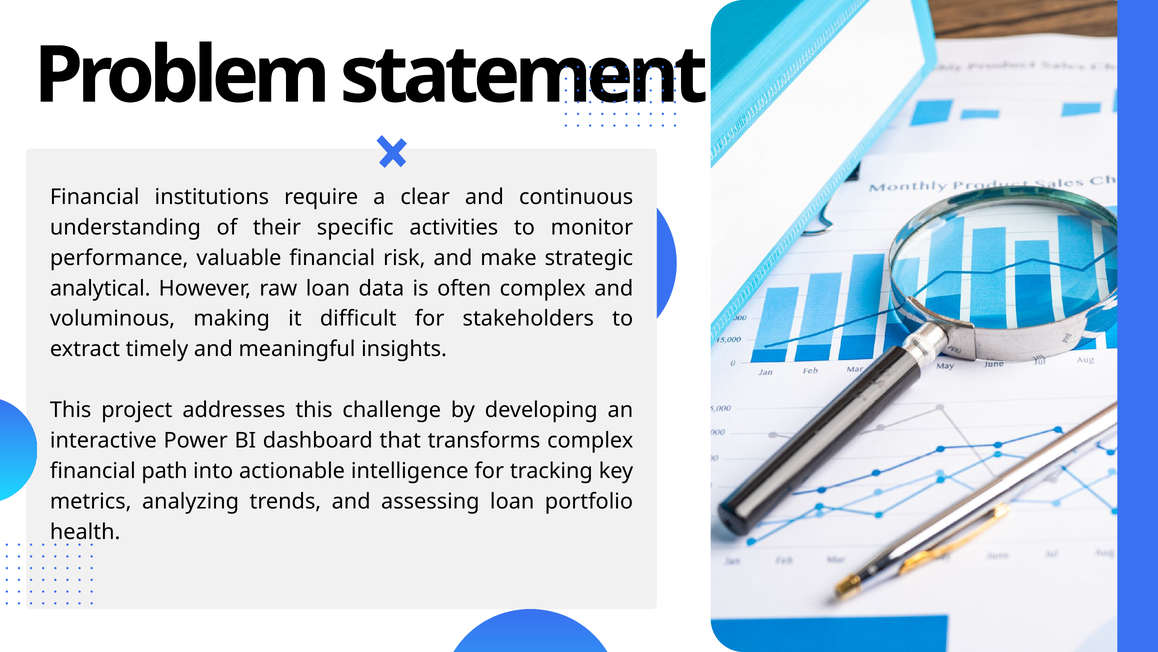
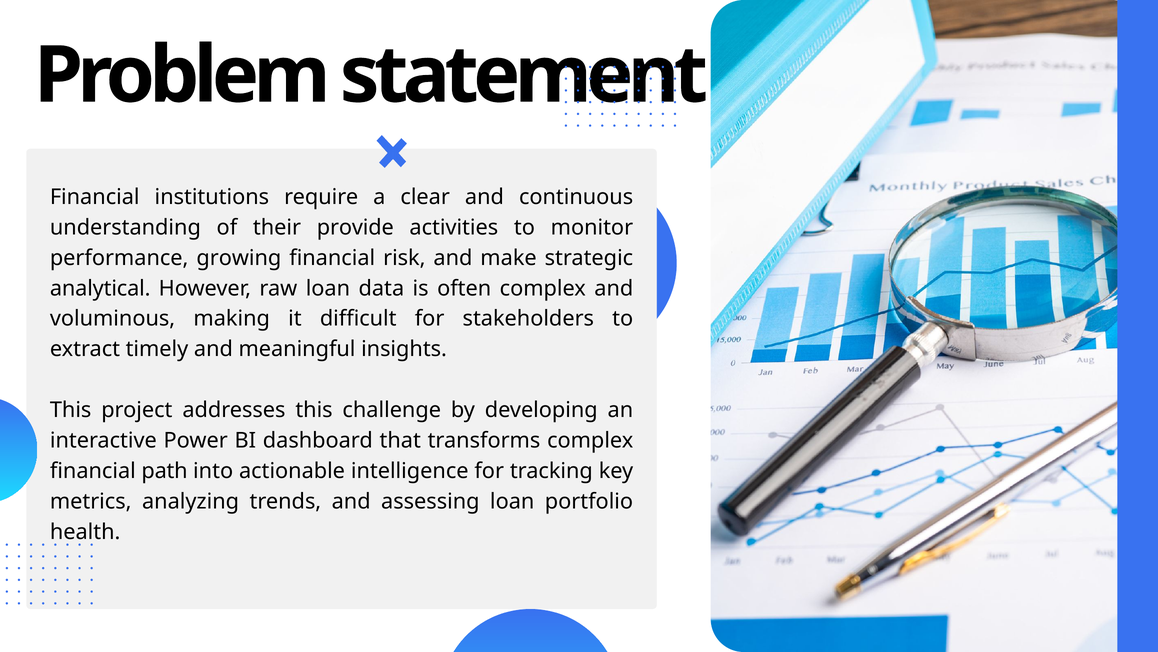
specific: specific -> provide (355, 227)
valuable: valuable -> growing (239, 258)
